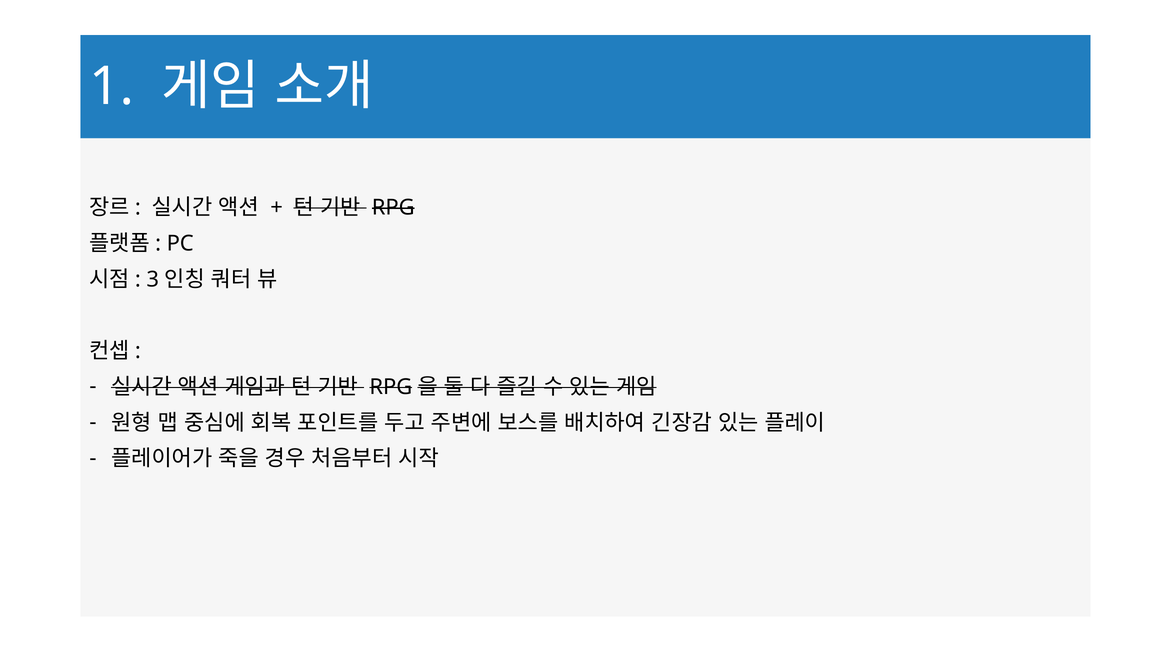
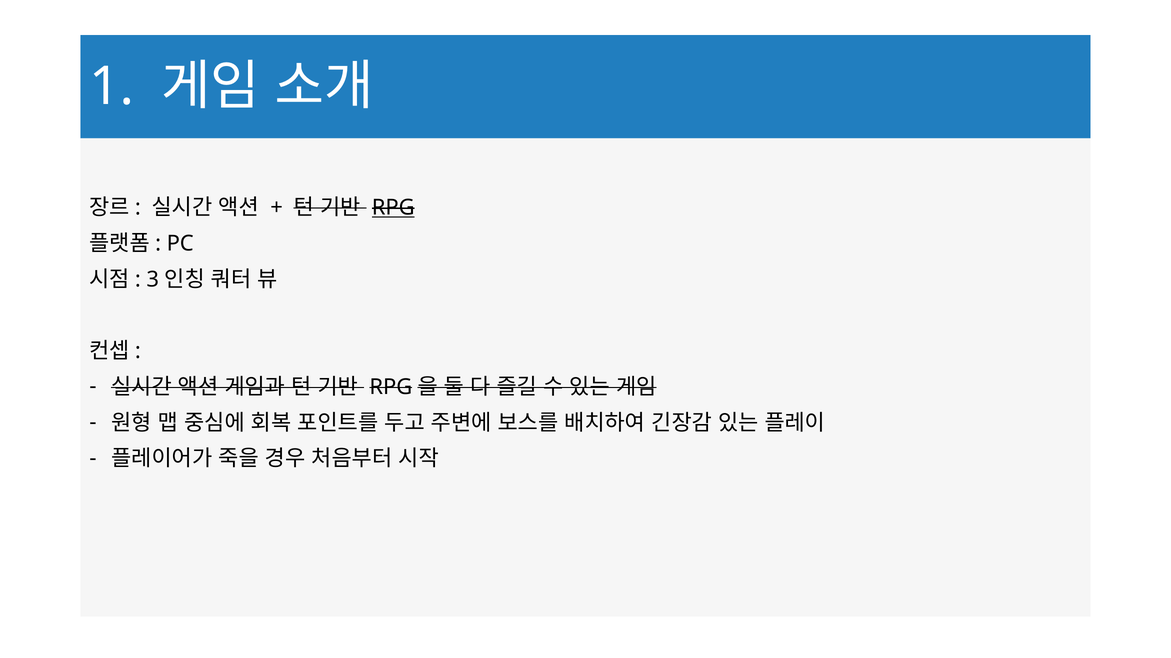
RPG underline: none -> present (393, 208)
